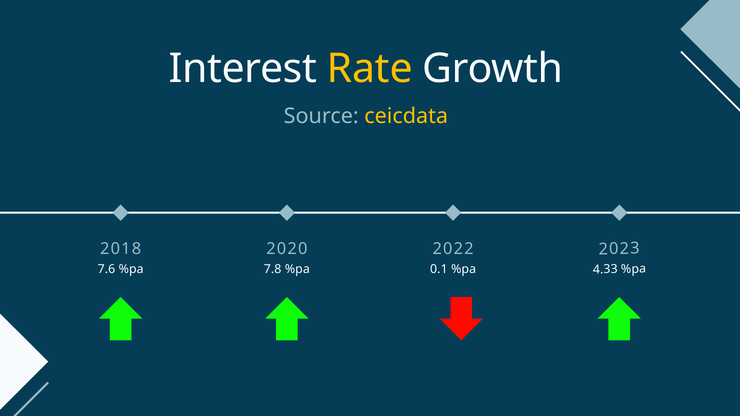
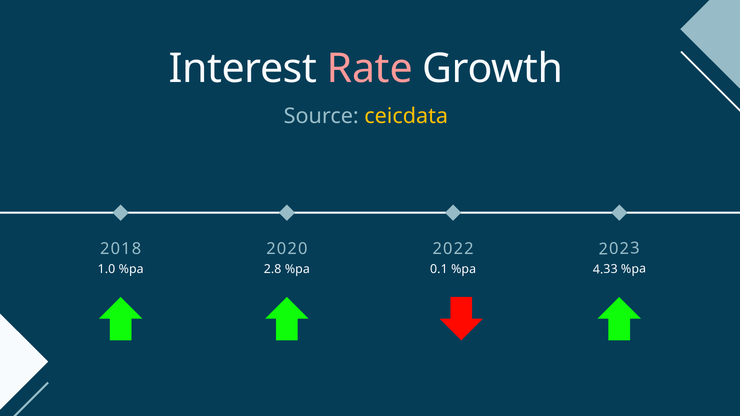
Rate colour: yellow -> pink (370, 69)
7.6: 7.6 -> 1.0 (106, 269)
7.8: 7.8 -> 2.8 (273, 269)
